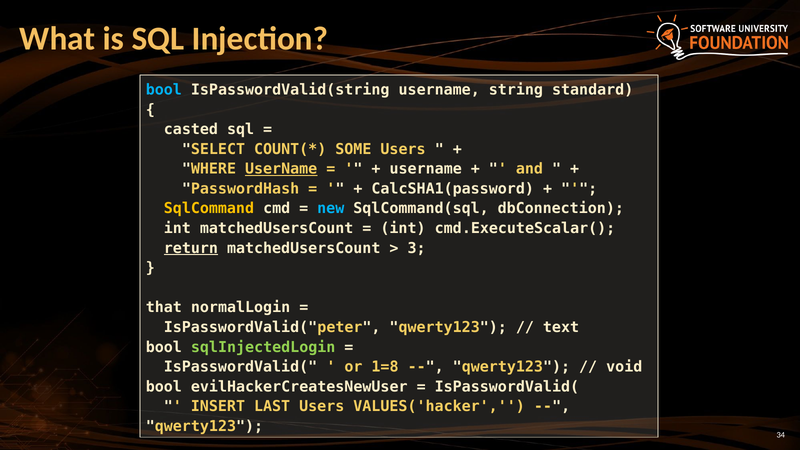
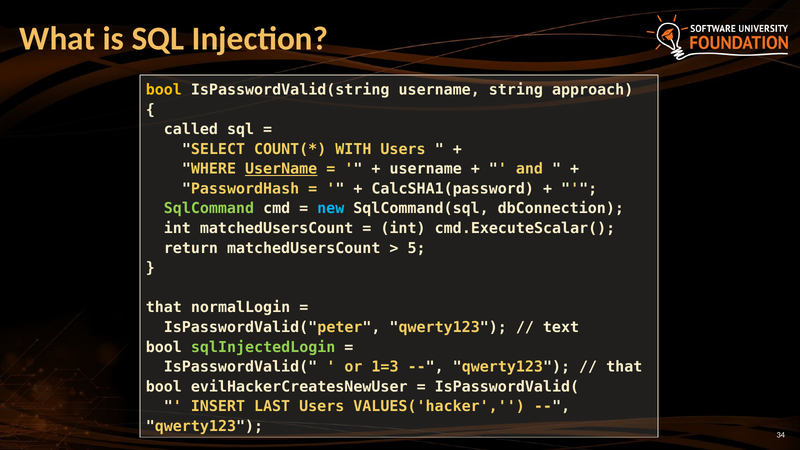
bool colour: light blue -> yellow (164, 90)
standard: standard -> approach (593, 90)
casted: casted -> called (191, 129)
SOME: SOME -> WITH (353, 149)
SqlCommand colour: yellow -> light green (209, 209)
return underline: present -> none (191, 248)
3: 3 -> 5 (417, 248)
1=8: 1=8 -> 1=3 (385, 367)
void: void -> that (624, 367)
